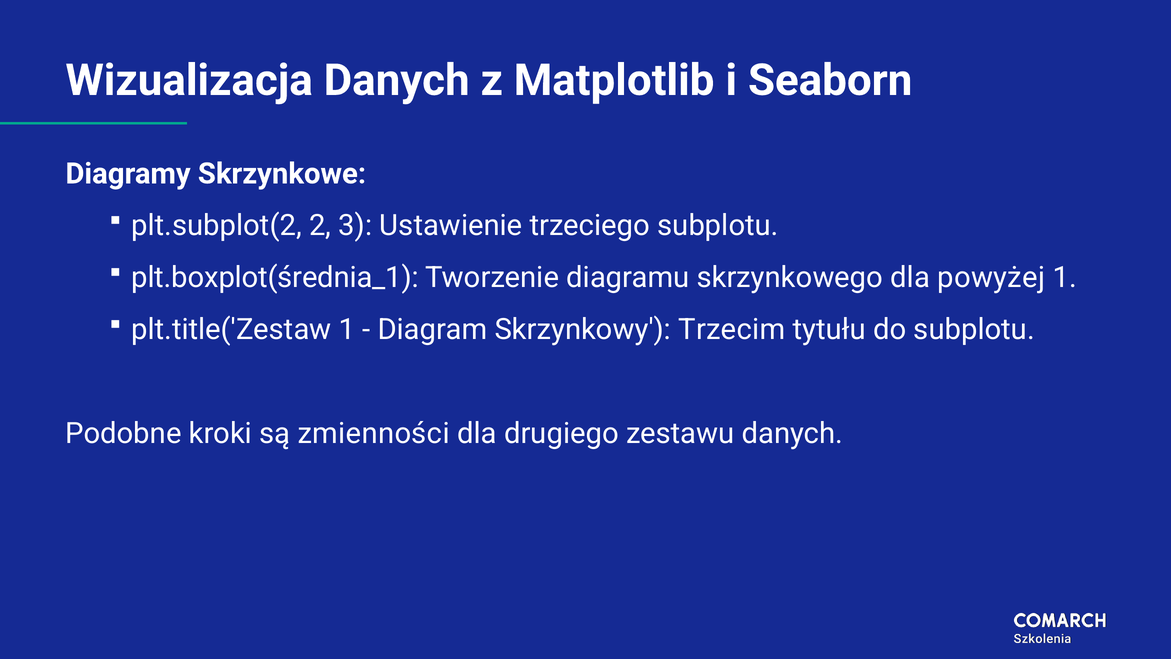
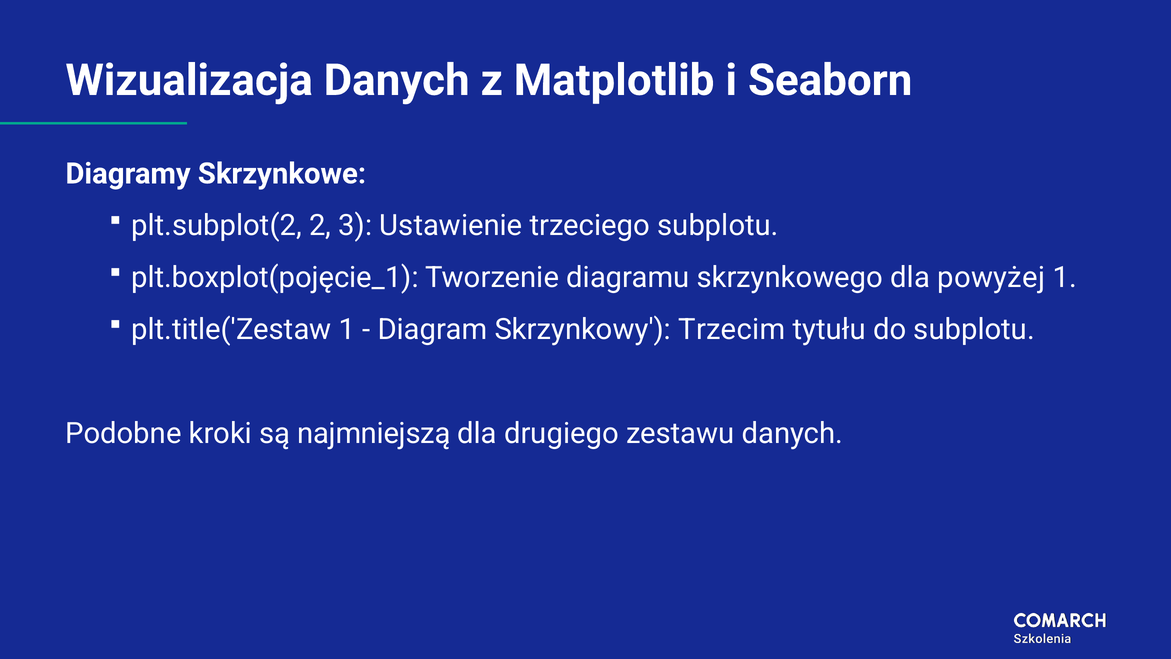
plt.boxplot(średnia_1: plt.boxplot(średnia_1 -> plt.boxplot(pojęcie_1 (275, 277)
zmienności: zmienności -> najmniejszą (374, 433)
